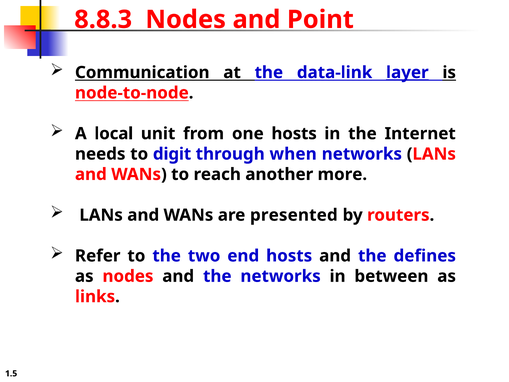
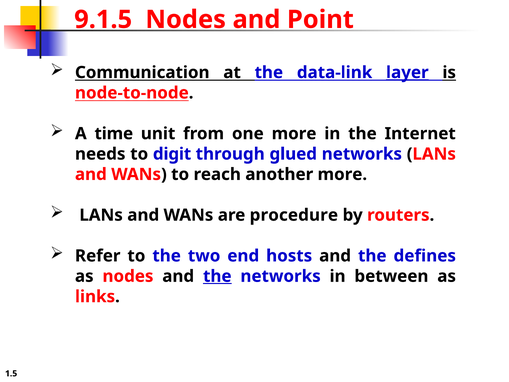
8.8.3: 8.8.3 -> 9.1.5 (103, 20)
local: local -> time (114, 134)
one hosts: hosts -> more (294, 134)
when: when -> glued (293, 154)
presented: presented -> procedure (294, 215)
the underline: none -> present (217, 276)
